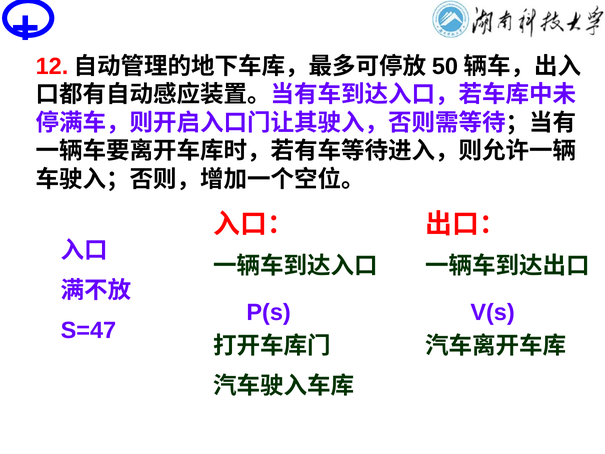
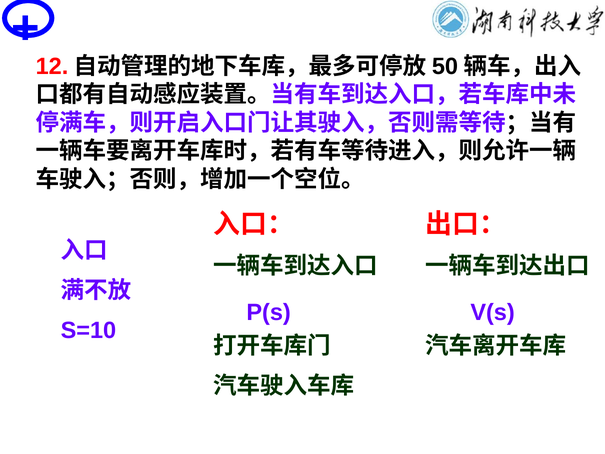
S=47: S=47 -> S=10 (88, 330)
